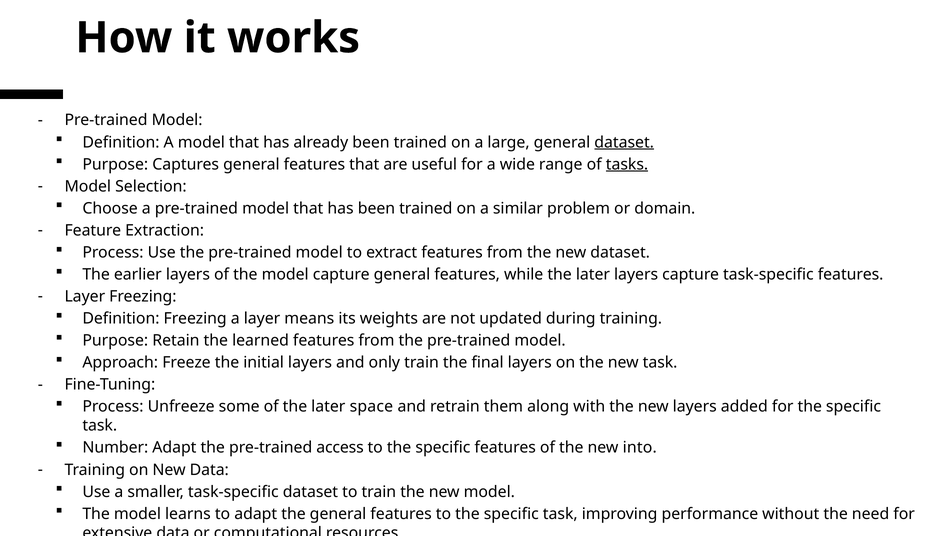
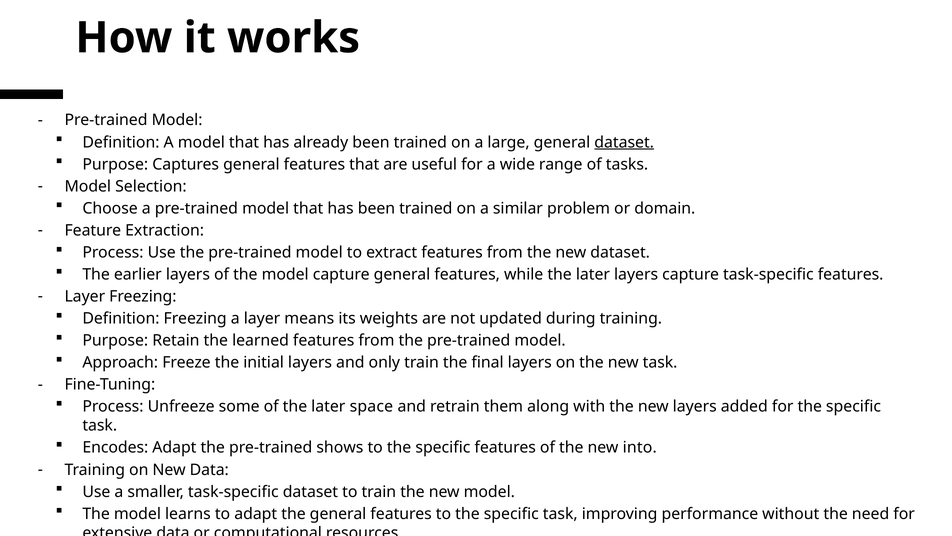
tasks underline: present -> none (627, 164)
Number: Number -> Encodes (115, 447)
access: access -> shows (340, 447)
